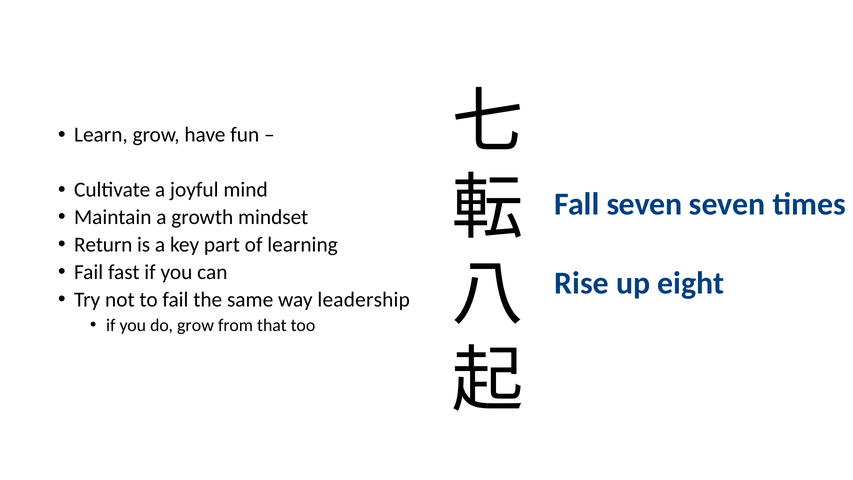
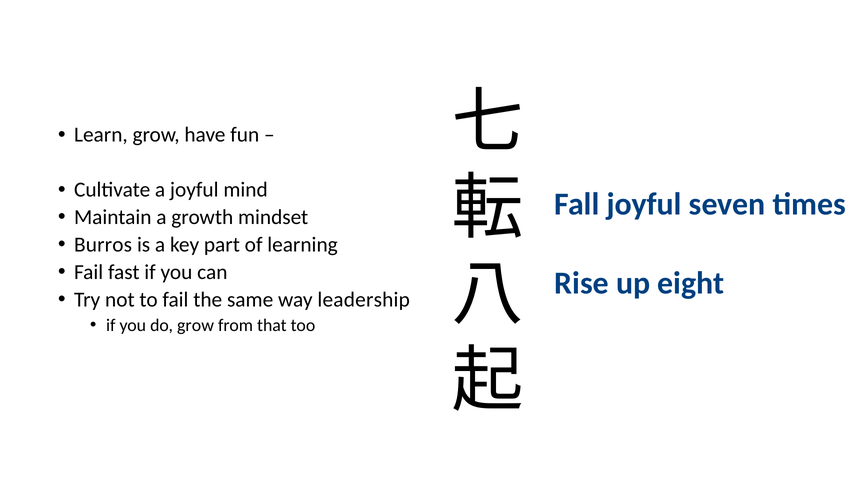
Fall seven: seven -> joyful (644, 204)
Return: Return -> Burros (103, 245)
